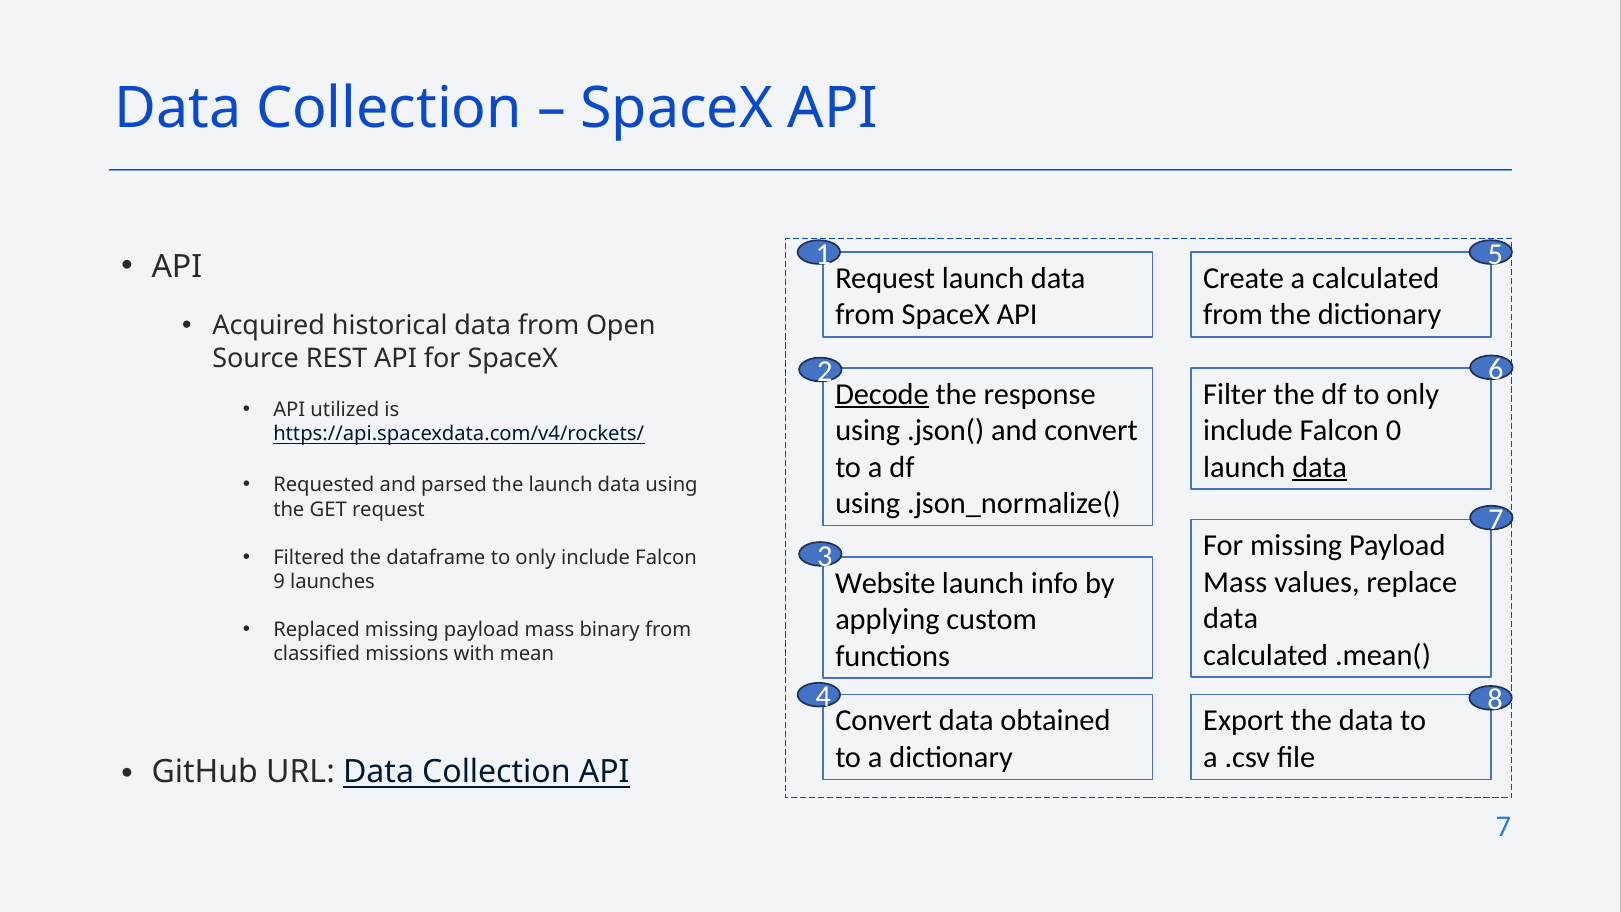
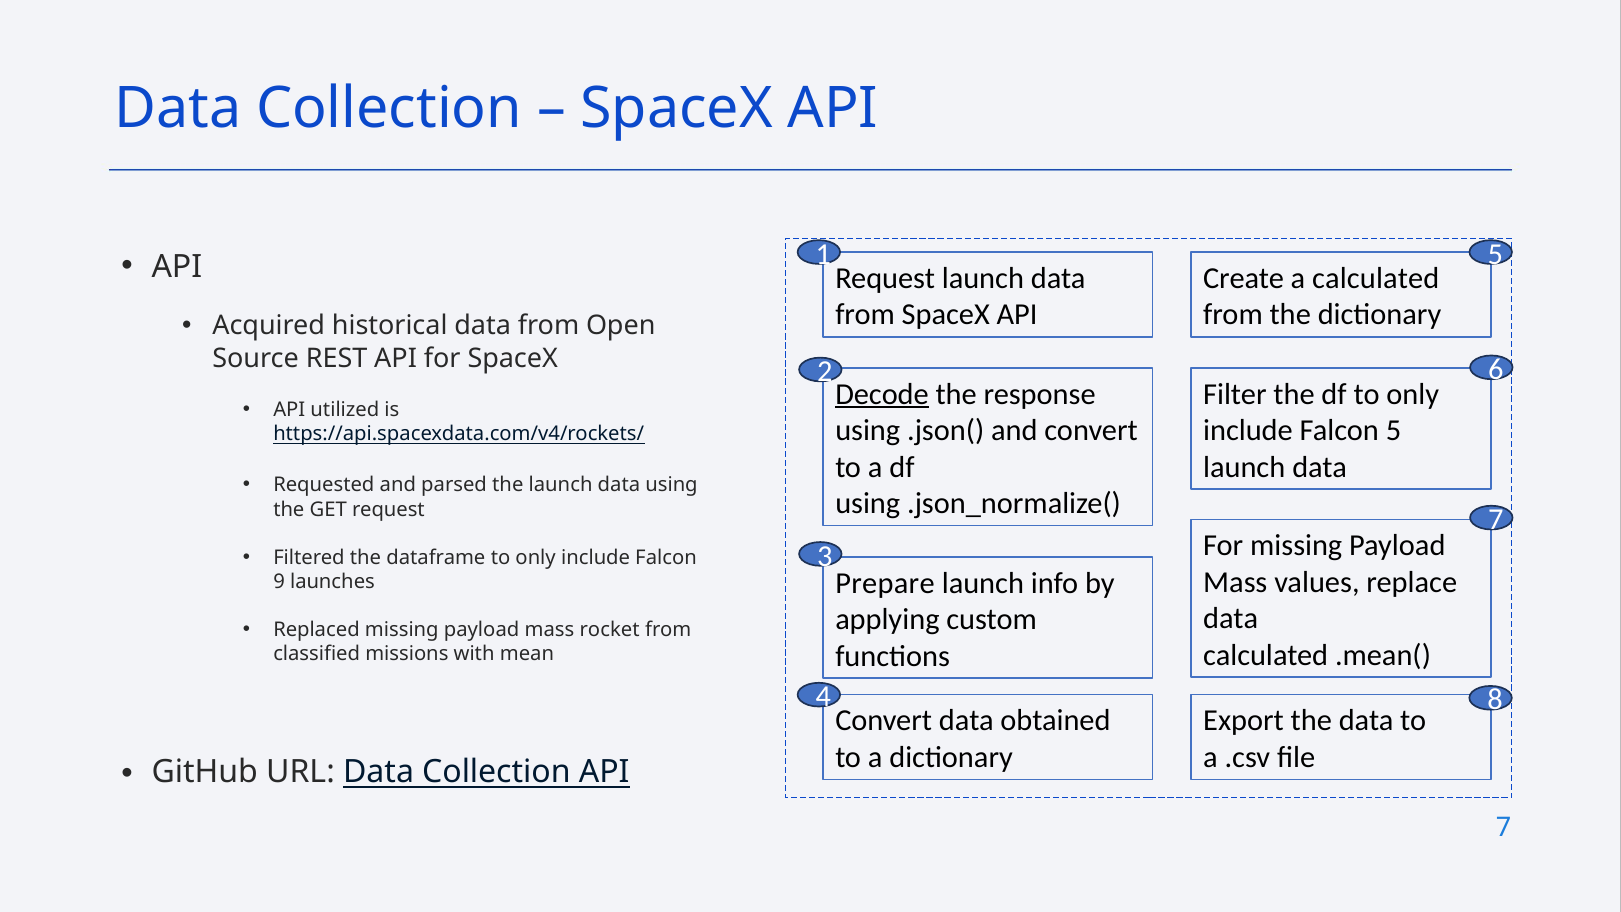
Falcon 0: 0 -> 5 (1393, 430)
data underline: present -> none (1320, 467)
Website: Website -> Prepare (885, 583)
binary: binary -> rocket (610, 630)
